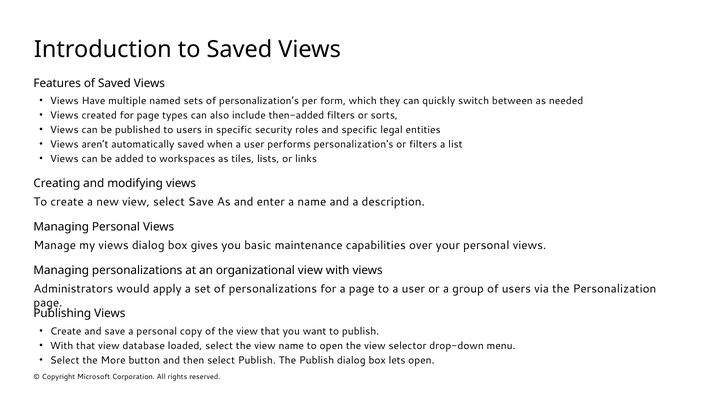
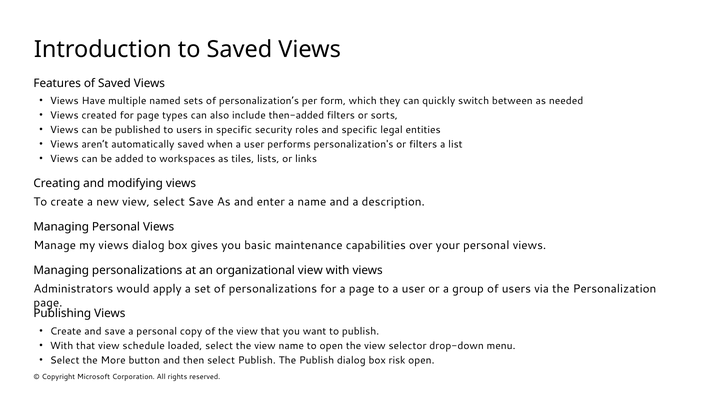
database: database -> schedule (144, 346)
lets: lets -> risk (397, 360)
